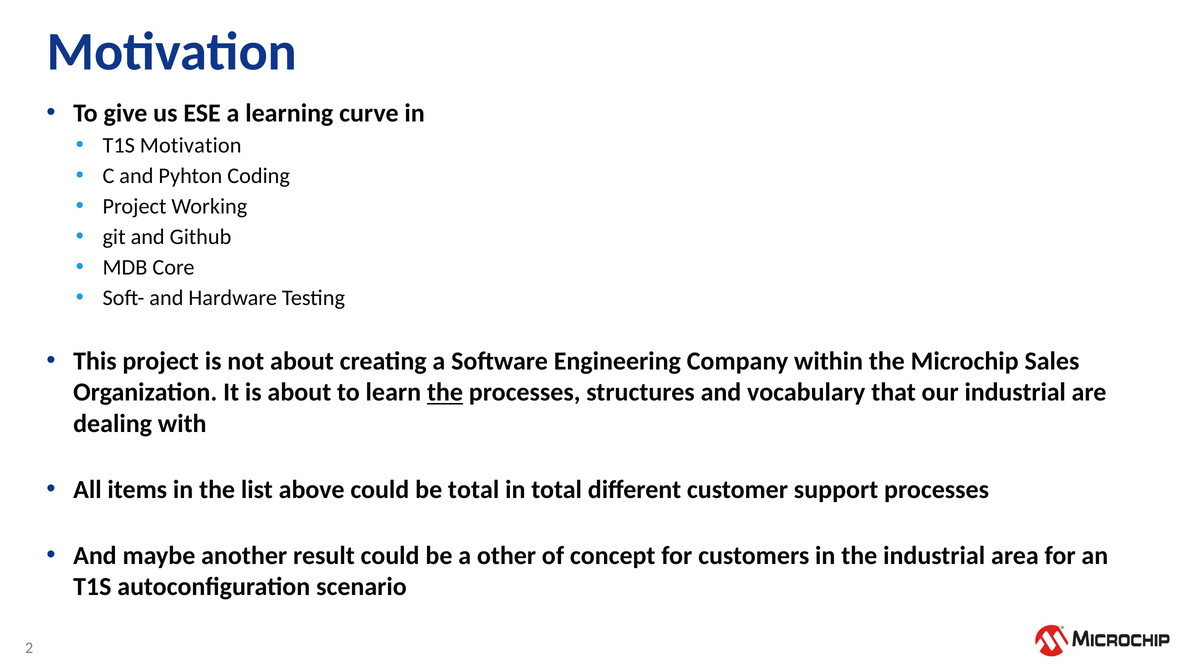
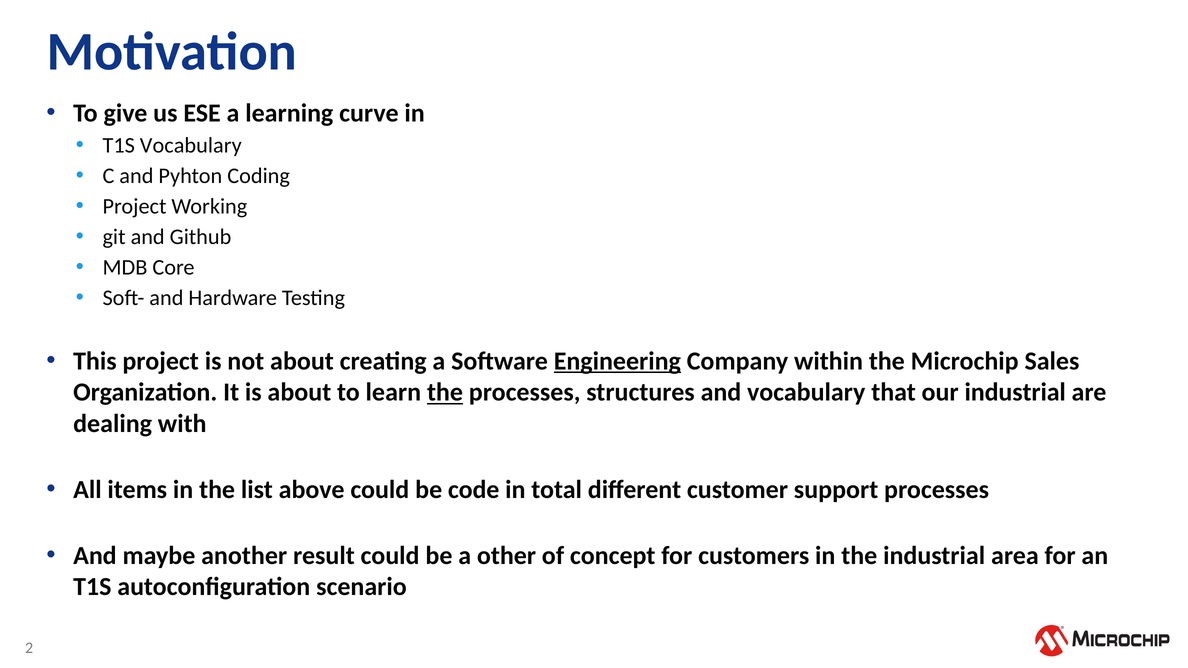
T1S Motivation: Motivation -> Vocabulary (191, 146)
Engineering underline: none -> present (617, 361)
be total: total -> code (474, 490)
